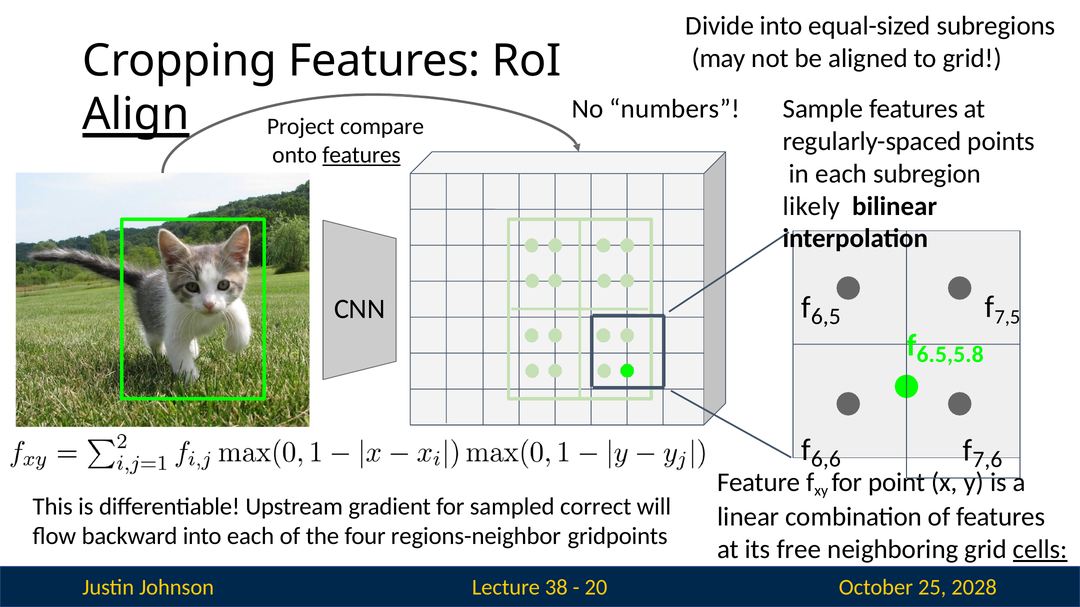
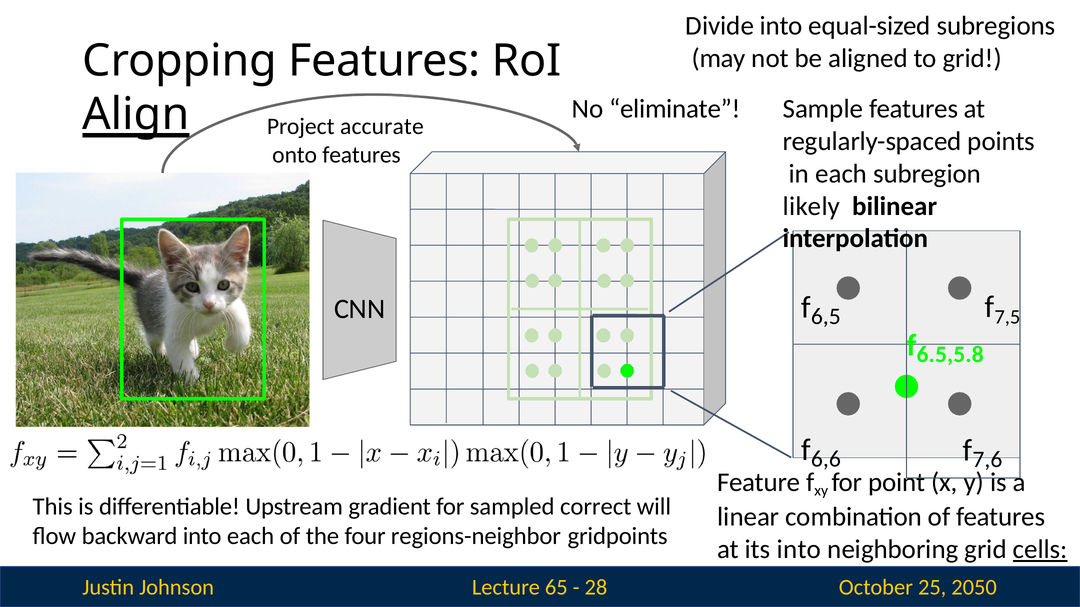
numbers: numbers -> eliminate (675, 109)
compare: compare -> accurate (382, 126)
features underline: present -> none (362, 155)
its free: free -> into (799, 550)
38: 38 -> 65 (556, 588)
20: 20 -> 28 (596, 588)
2028: 2028 -> 2050 (974, 588)
